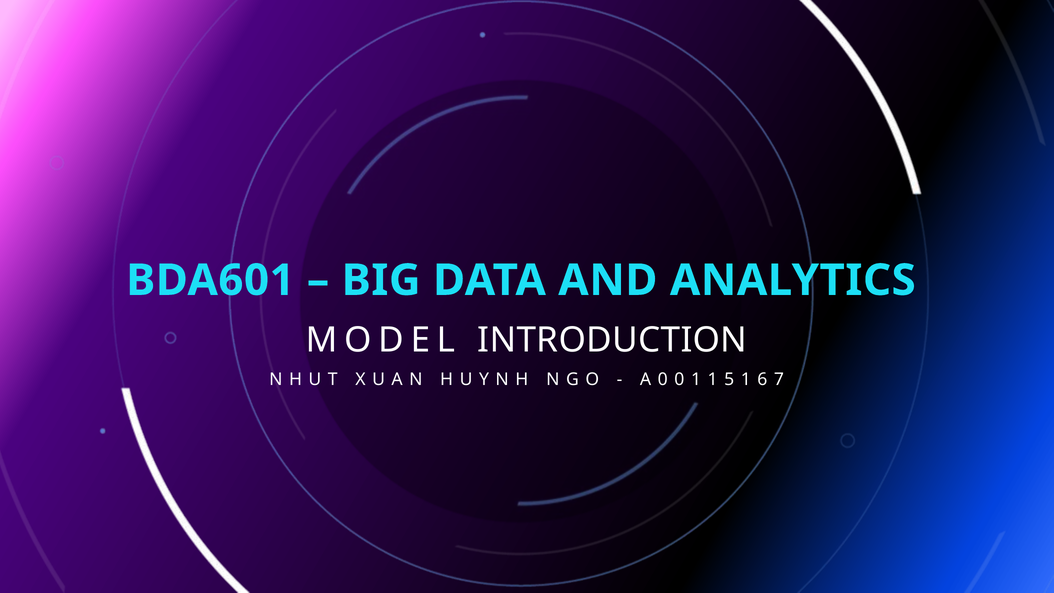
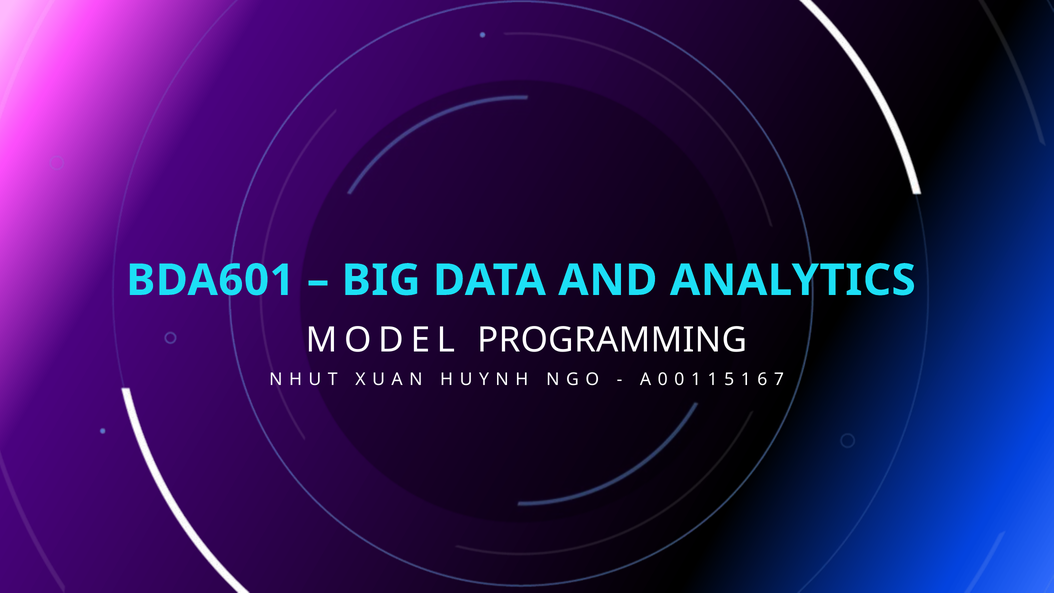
INTRODUCTION: INTRODUCTION -> PROGRAMMING (612, 340)
